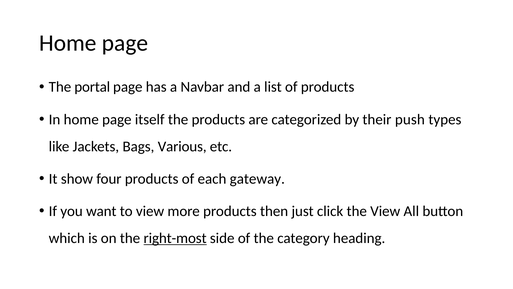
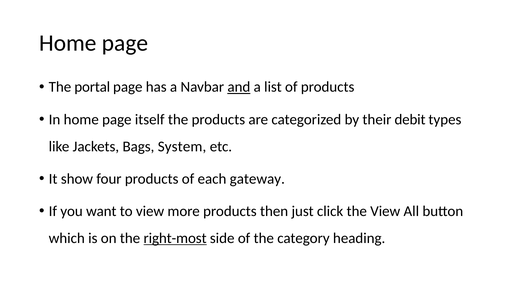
and underline: none -> present (239, 87)
push: push -> debit (410, 119)
Various: Various -> System (182, 146)
